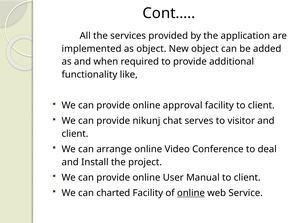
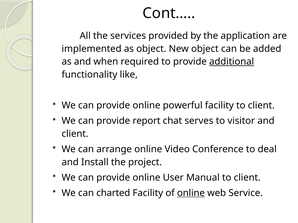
additional underline: none -> present (232, 62)
approval: approval -> powerful (183, 106)
nikunj: nikunj -> report (146, 121)
